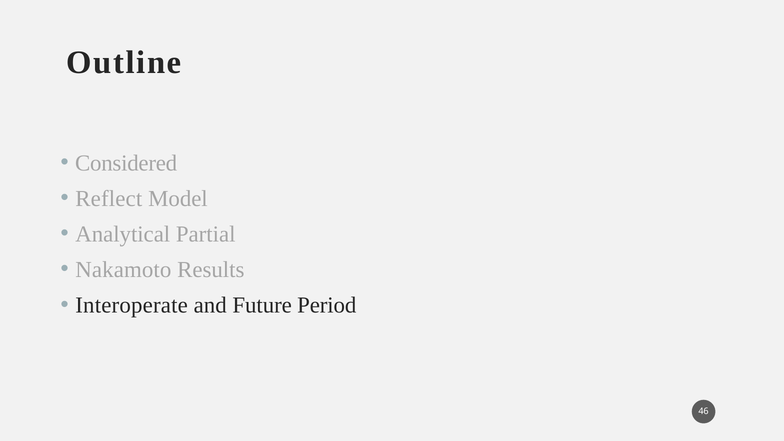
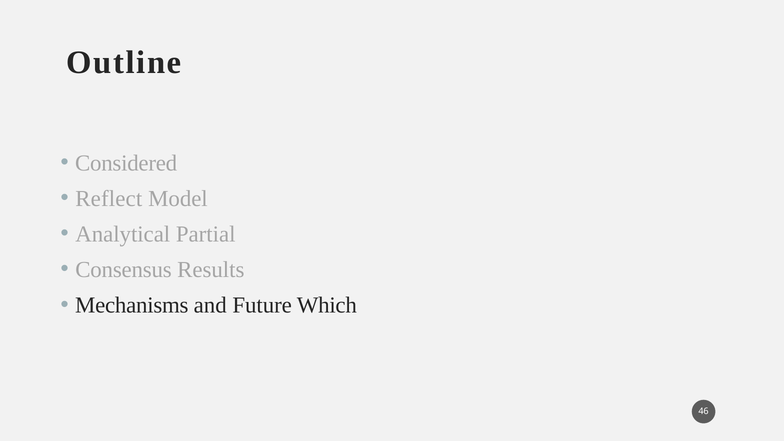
Nakamoto: Nakamoto -> Consensus (124, 270)
Interoperate: Interoperate -> Mechanisms (132, 305)
Period: Period -> Which (327, 305)
